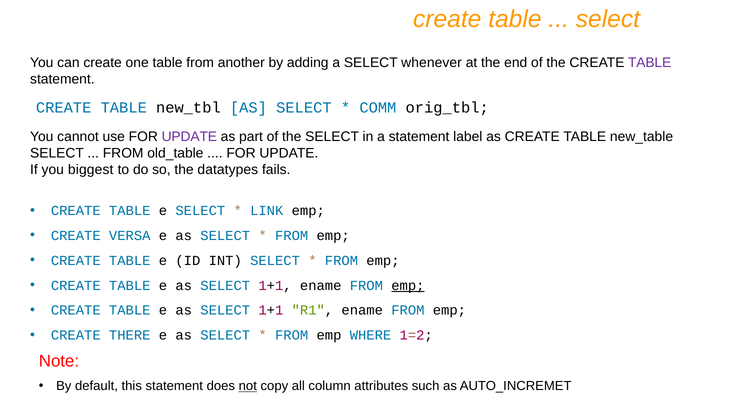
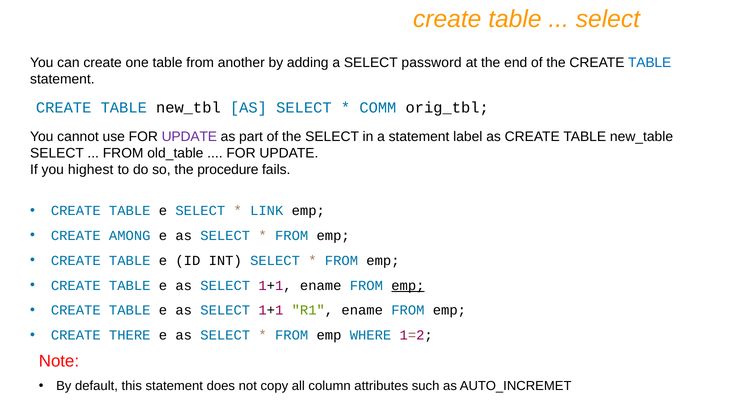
whenever: whenever -> password (432, 63)
TABLE colour: purple -> blue (650, 63)
biggest: biggest -> highest (91, 170)
datatypes: datatypes -> procedure (228, 170)
VERSA: VERSA -> AMONG (130, 236)
not underline: present -> none (248, 386)
